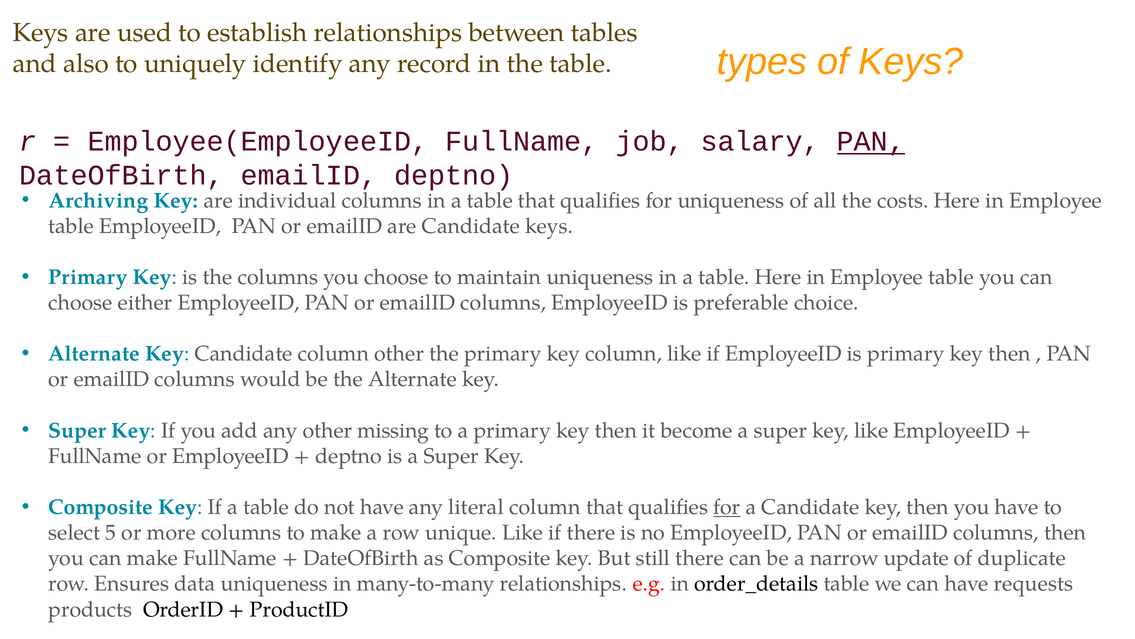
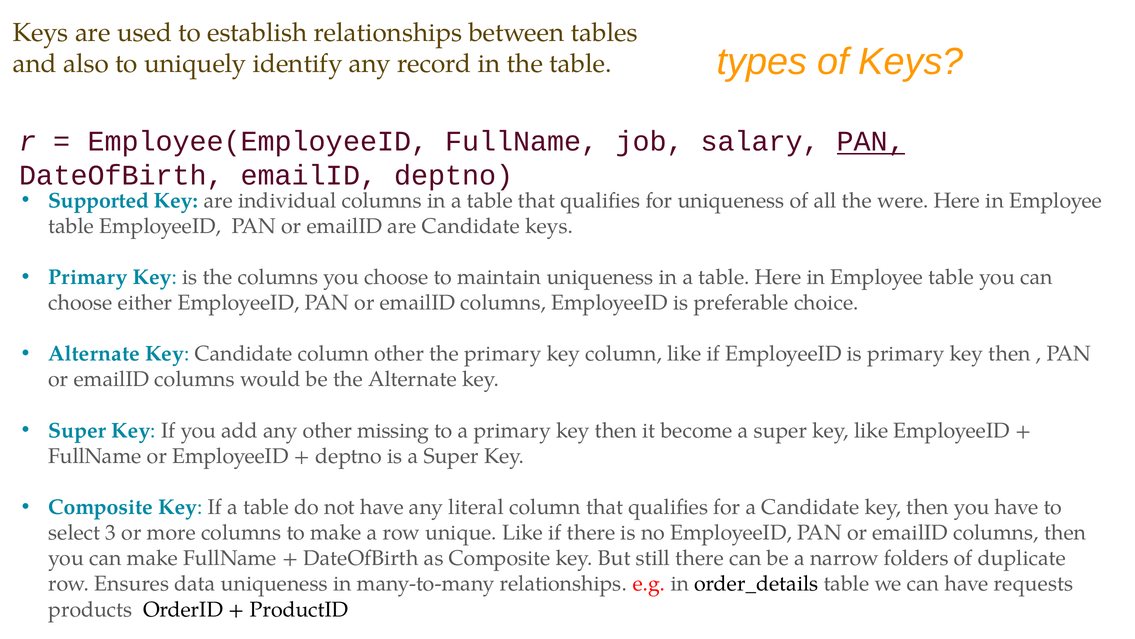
Archiving: Archiving -> Supported (99, 200)
costs: costs -> were (903, 200)
for underline: present -> none (727, 507)
5: 5 -> 3 (111, 532)
update: update -> folders (916, 558)
